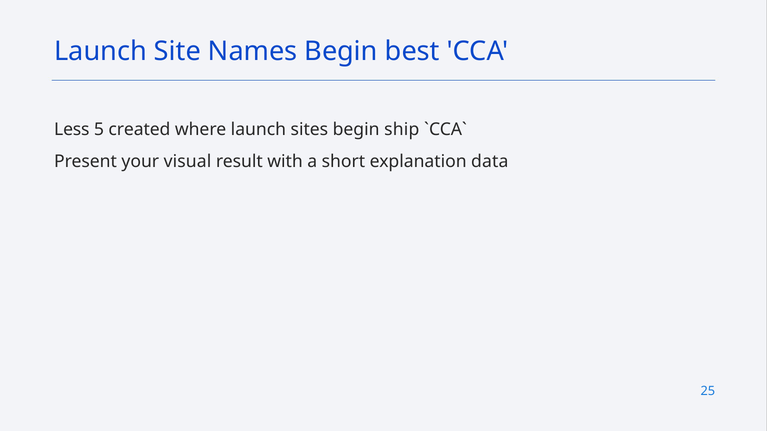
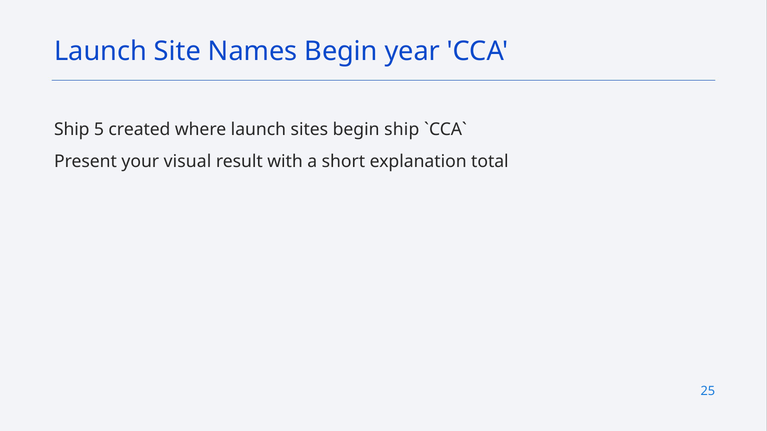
best: best -> year (412, 51)
Less: Less -> Ship (72, 129)
data: data -> total (490, 162)
